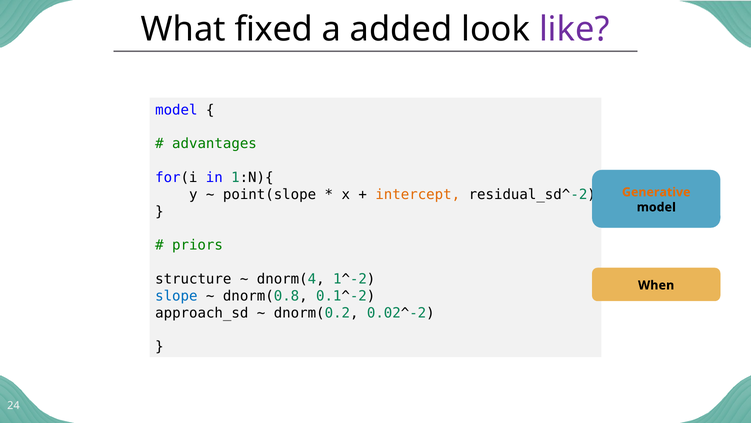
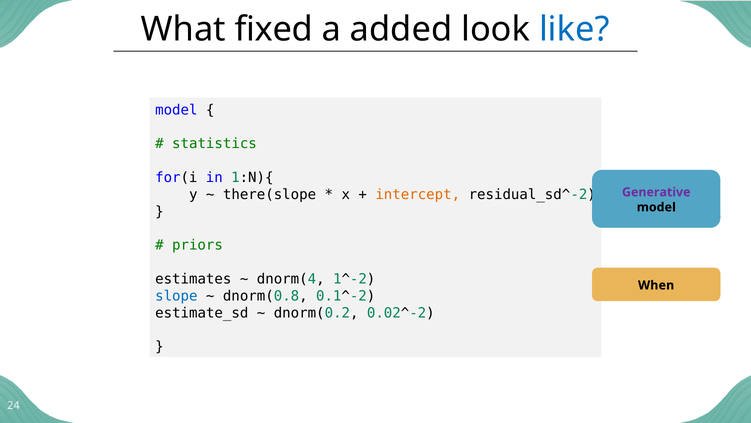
like colour: purple -> blue (574, 29)
advantages: advantages -> statistics (214, 144)
point(slope: point(slope -> there(slope (270, 194)
Generative colour: orange -> purple (656, 192)
structure: structure -> estimates (193, 279)
approach_sd: approach_sd -> estimate_sd (202, 313)
